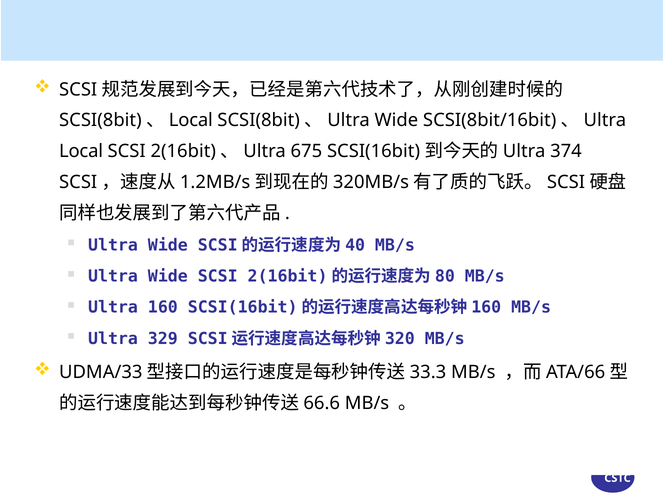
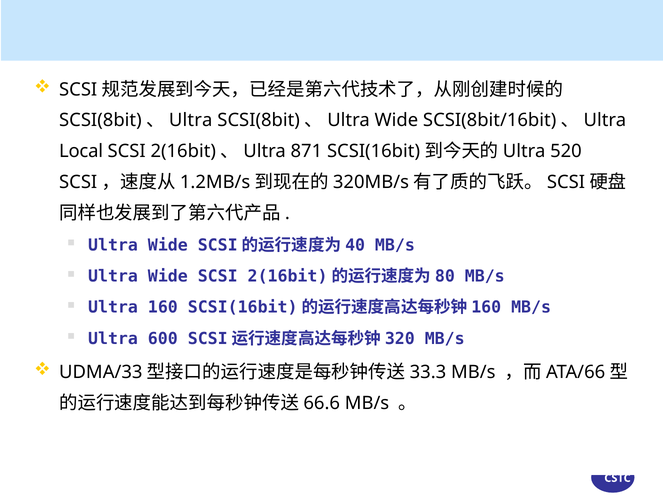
Local: Local -> Ultra (191, 120)
675: 675 -> 871 (306, 151)
374: 374 -> 520 (566, 151)
329: 329 -> 600 (163, 339)
